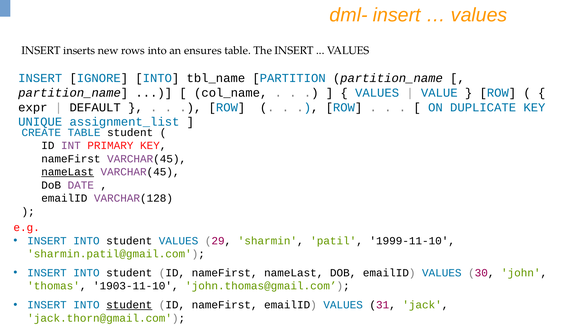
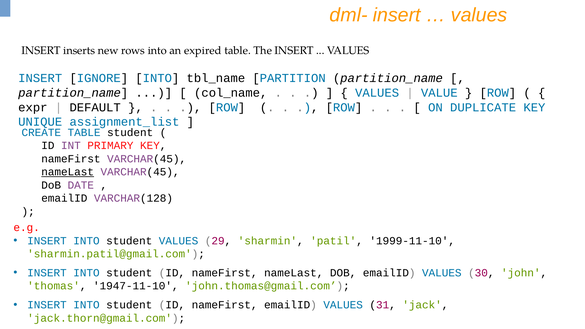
ensures: ensures -> expired (203, 50)
1903-11-10: 1903-11-10 -> 1947-11-10 (136, 286)
student underline: present -> none (129, 305)
